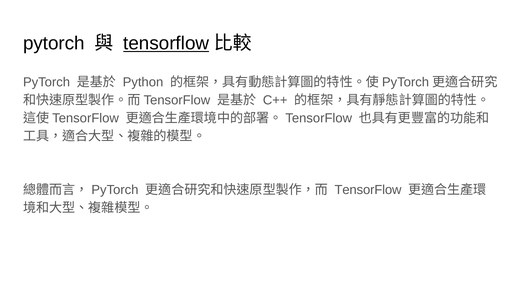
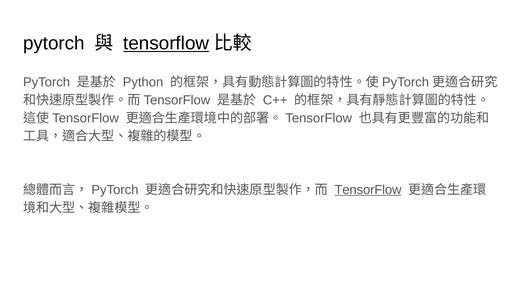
TensorFlow underline: none -> present (368, 189)
